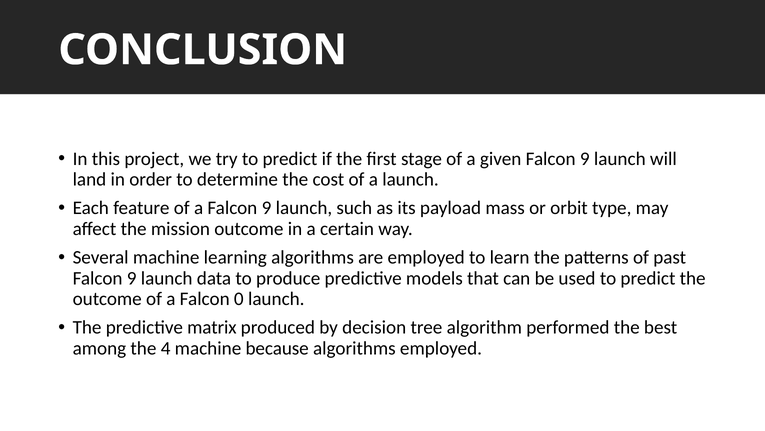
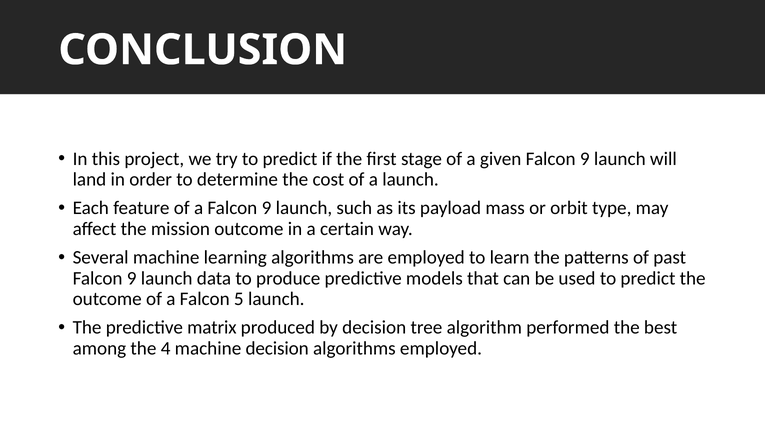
0: 0 -> 5 (239, 298)
machine because: because -> decision (277, 348)
